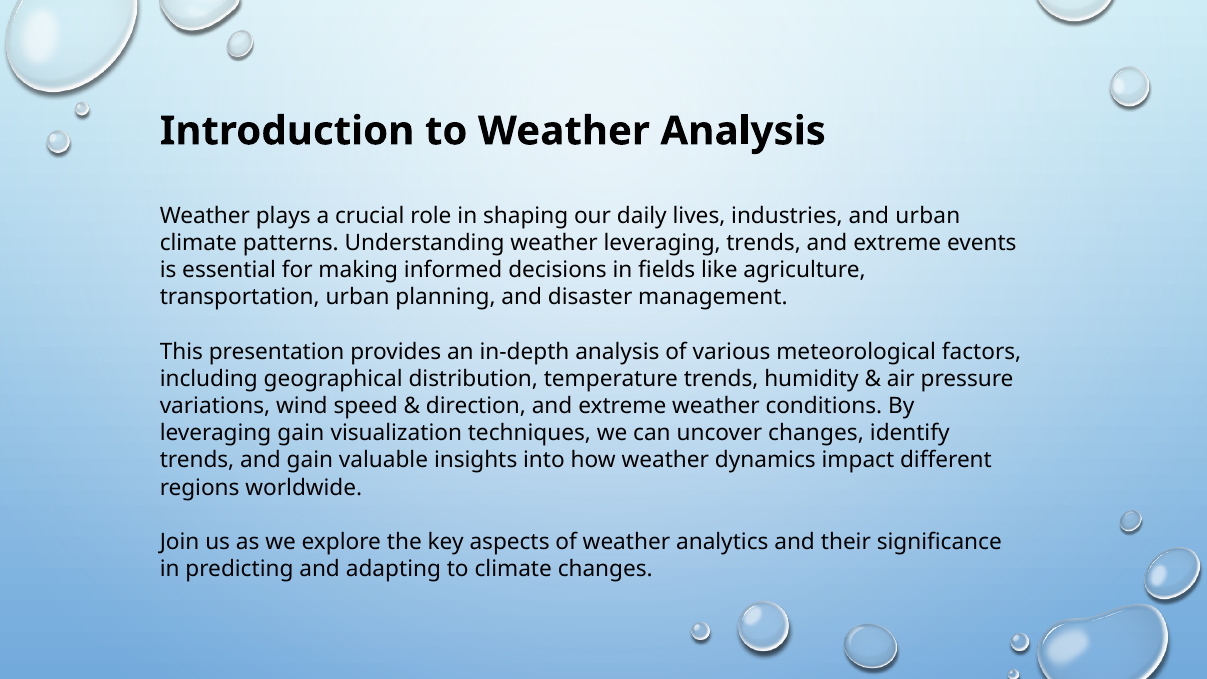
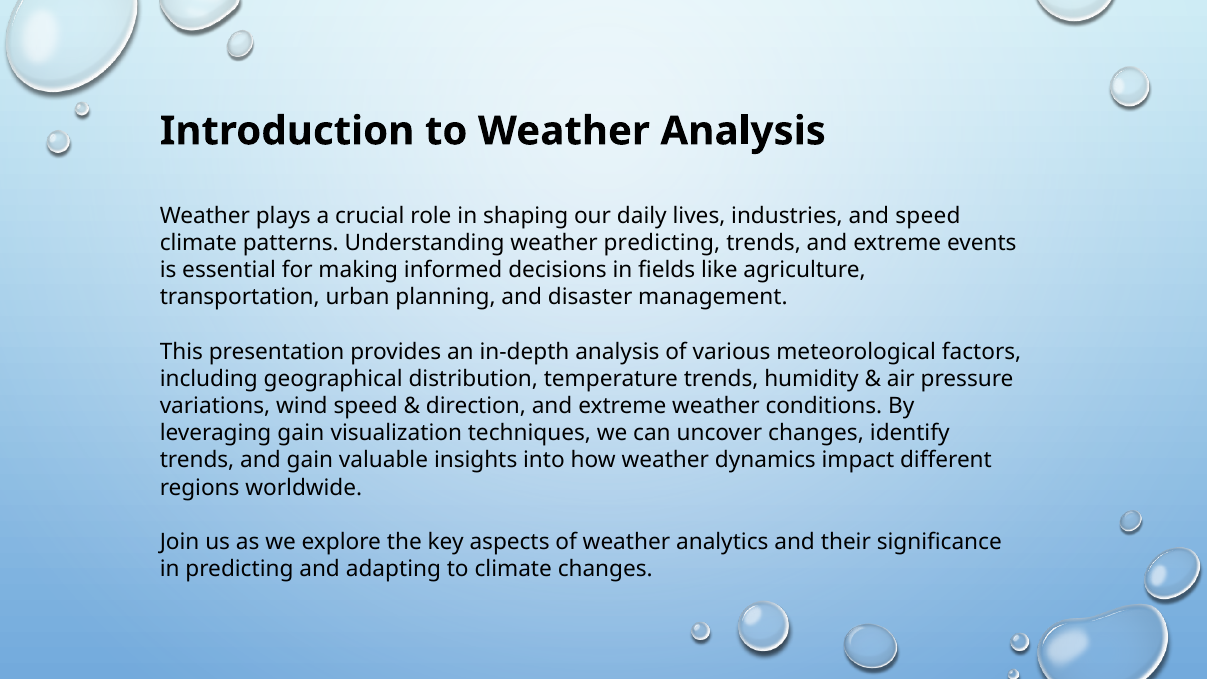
and urban: urban -> speed (928, 216)
weather leveraging: leveraging -> predicting (662, 243)
